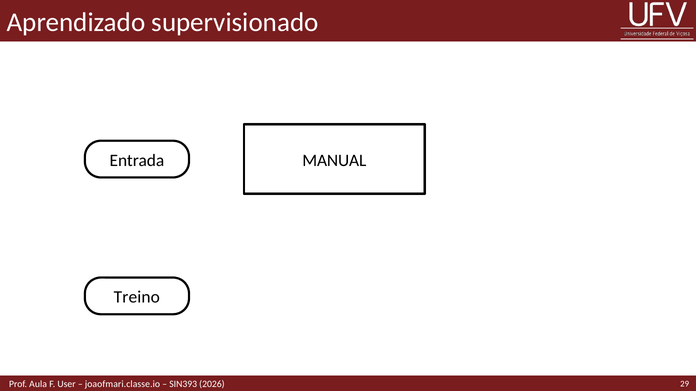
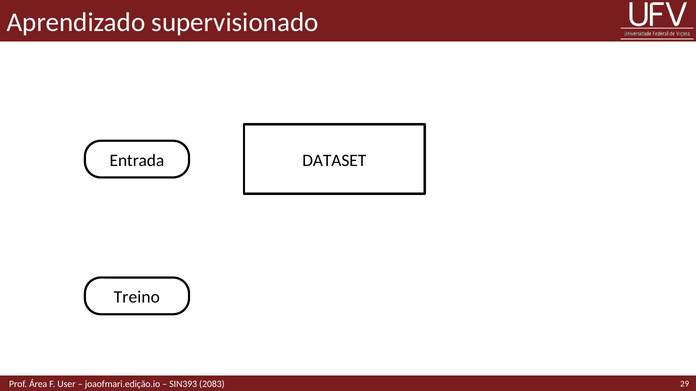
MANUAL: MANUAL -> DATASET (334, 160)
Aula: Aula -> Área (38, 385)
joaofmari.classe.io: joaofmari.classe.io -> joaofmari.edição.io (123, 385)
2026: 2026 -> 2083 (212, 385)
